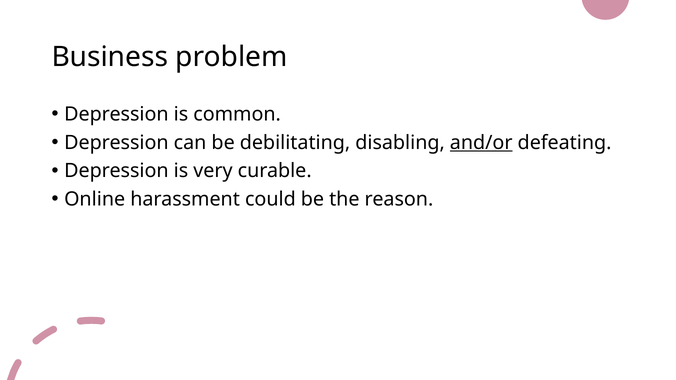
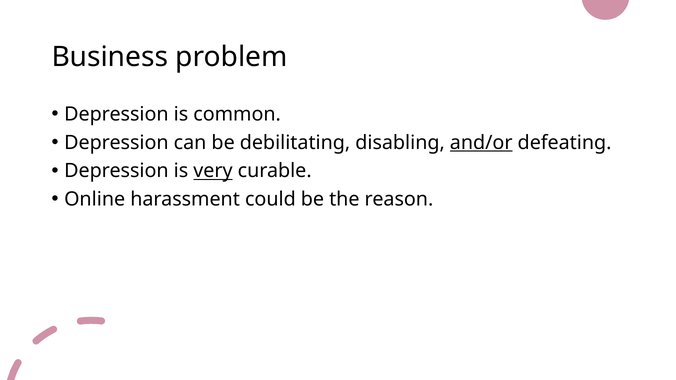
very underline: none -> present (213, 171)
